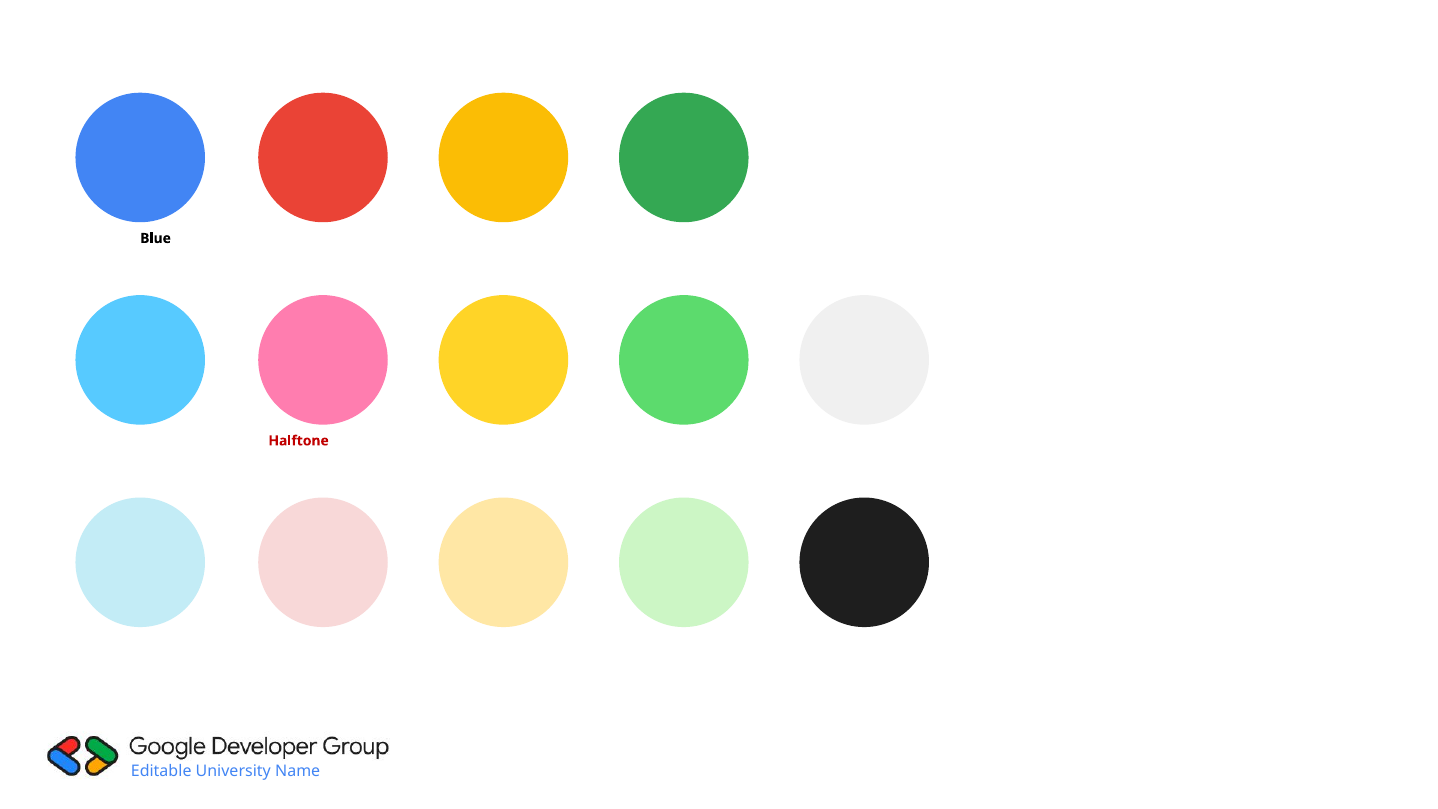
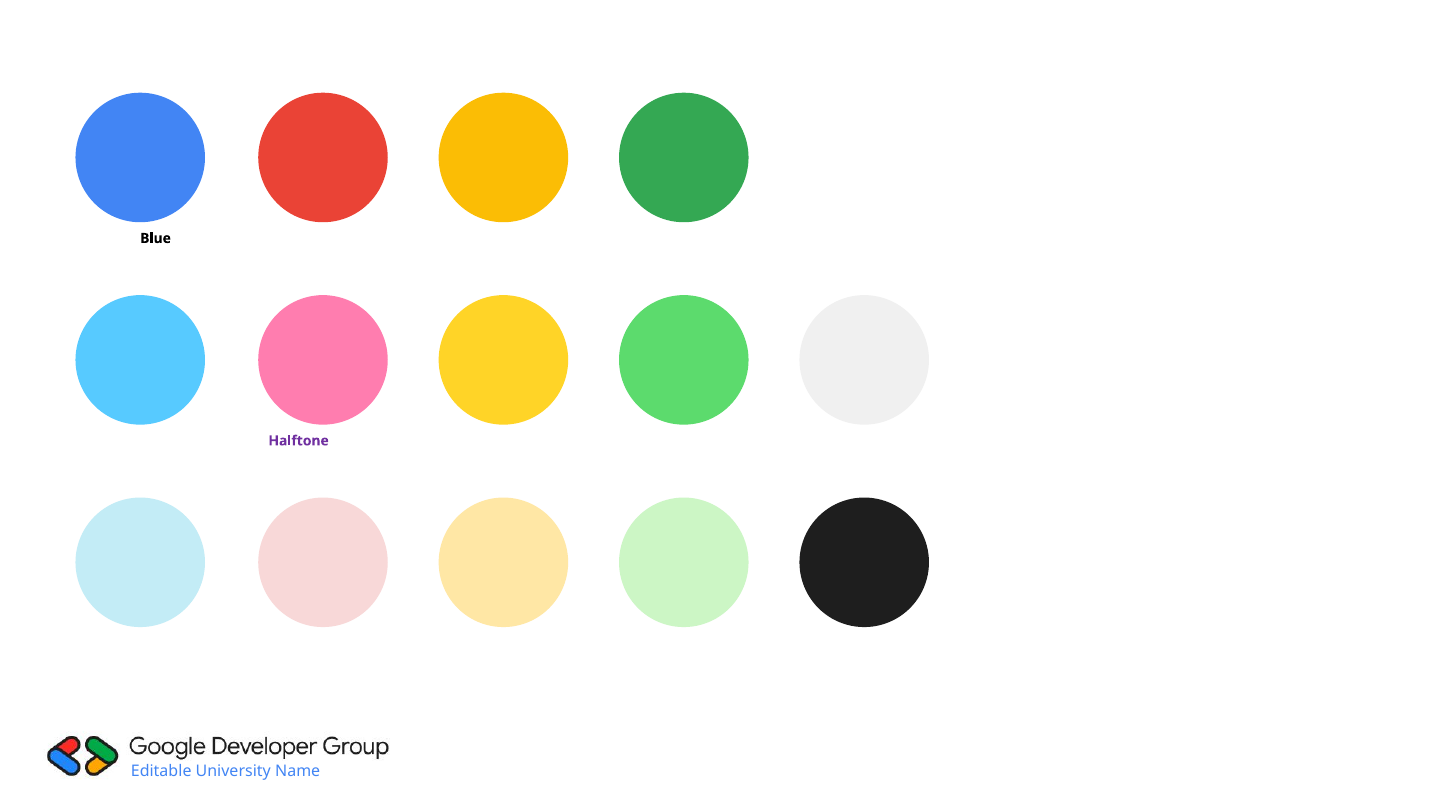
Halftone colour: red -> purple (299, 441)
